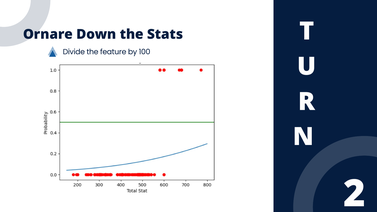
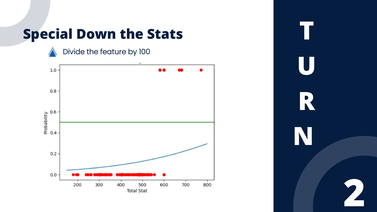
Ornare: Ornare -> Special (48, 34)
